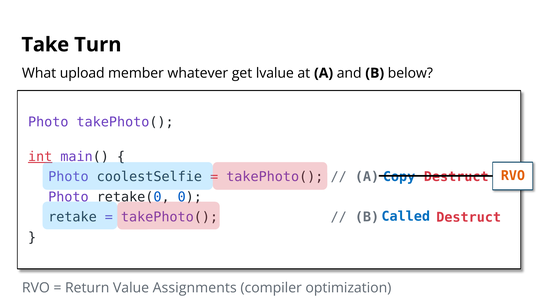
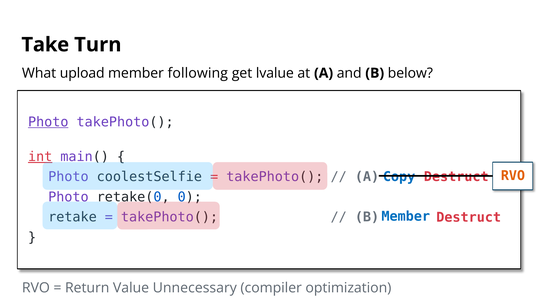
whatever: whatever -> following (198, 73)
Photo underline: none -> present (48, 122)
Called: Called -> Member (406, 216)
Assignments: Assignments -> Unnecessary (195, 288)
